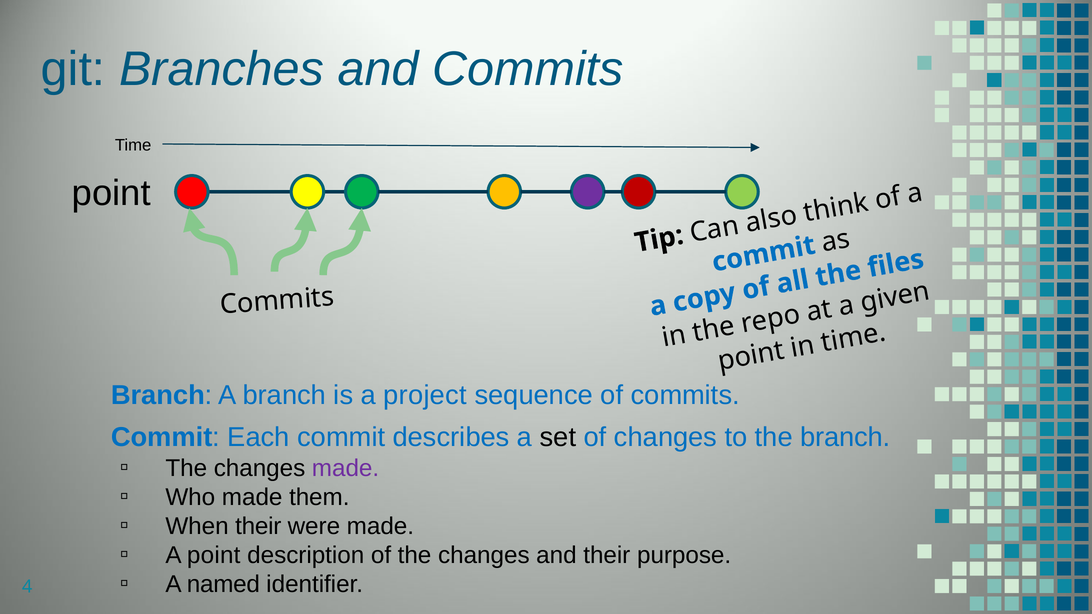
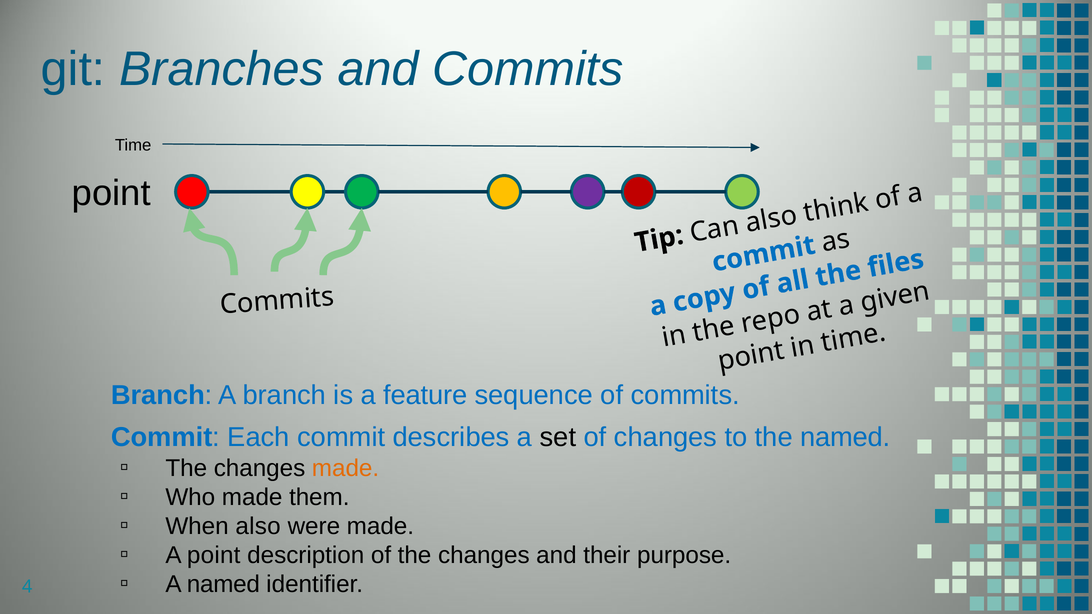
project: project -> feature (425, 396)
the branch: branch -> named (845, 438)
made colour: purple -> orange (346, 468)
When their: their -> also (258, 526)
